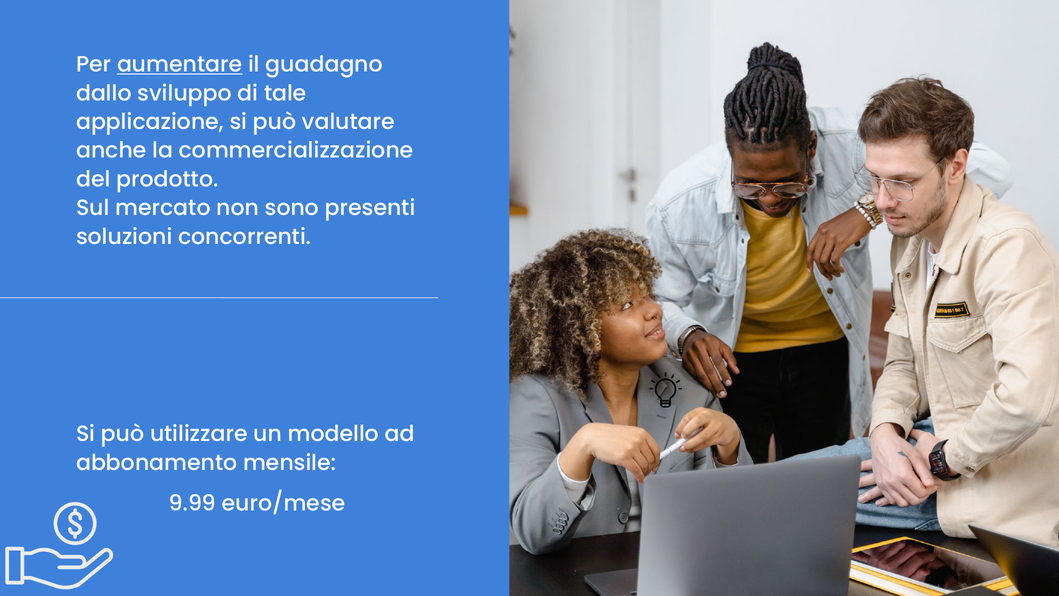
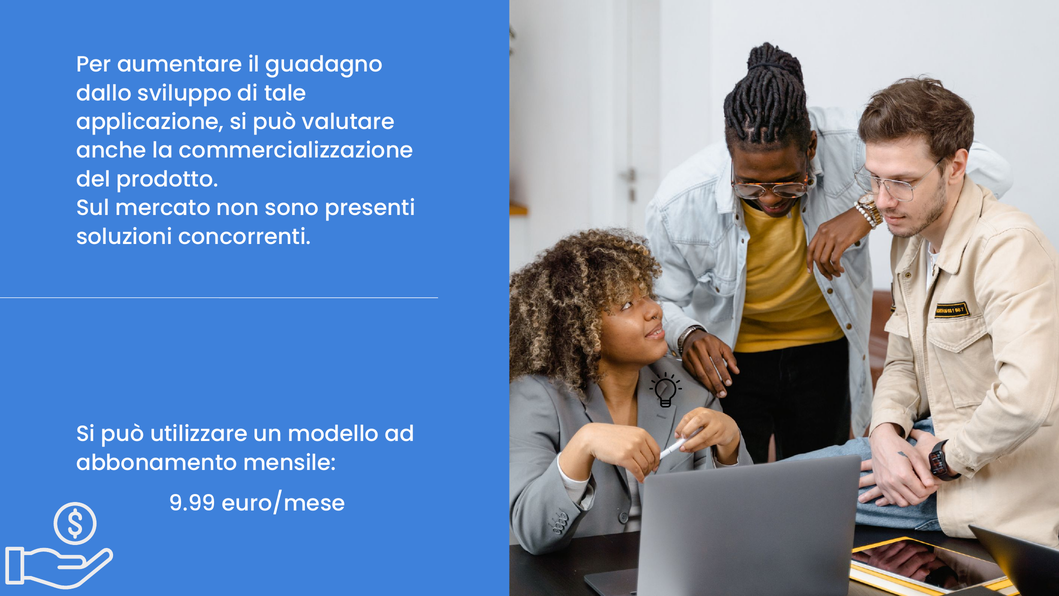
aumentare underline: present -> none (180, 65)
